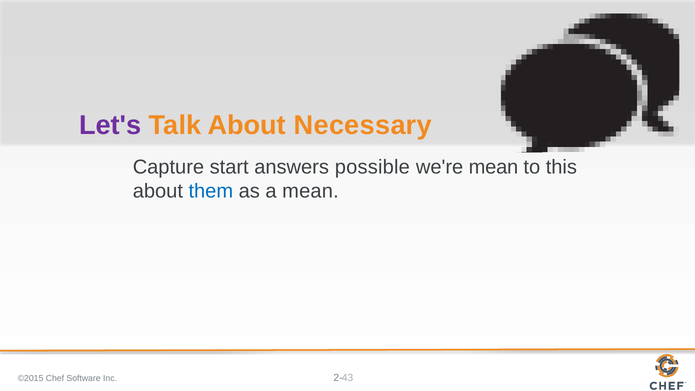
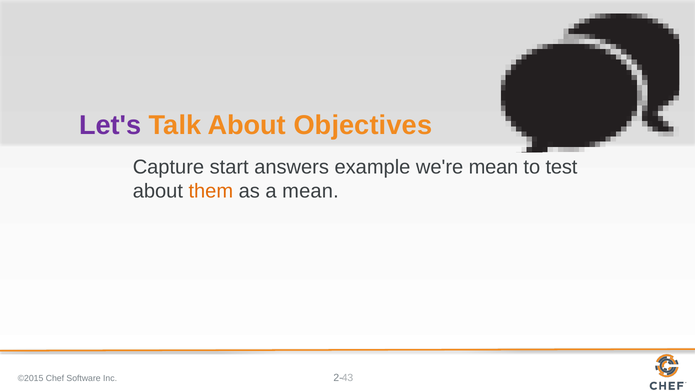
Necessary: Necessary -> Objectives (363, 125)
possible: possible -> example (372, 167)
this: this -> test (561, 167)
them colour: blue -> orange (211, 191)
